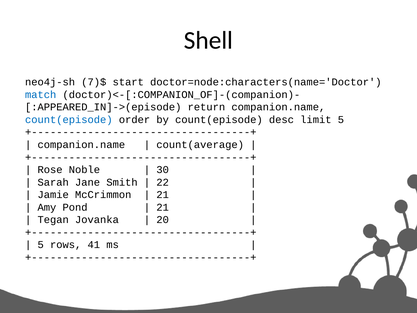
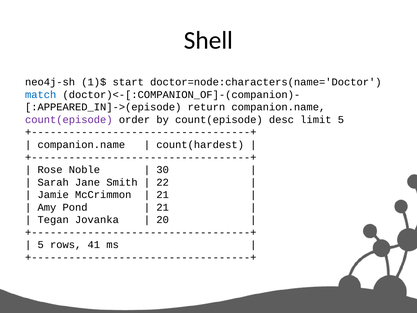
7)$: 7)$ -> 1)$ (94, 82)
count(episode colour: blue -> purple (69, 120)
count(average: count(average -> count(hardest (200, 145)
